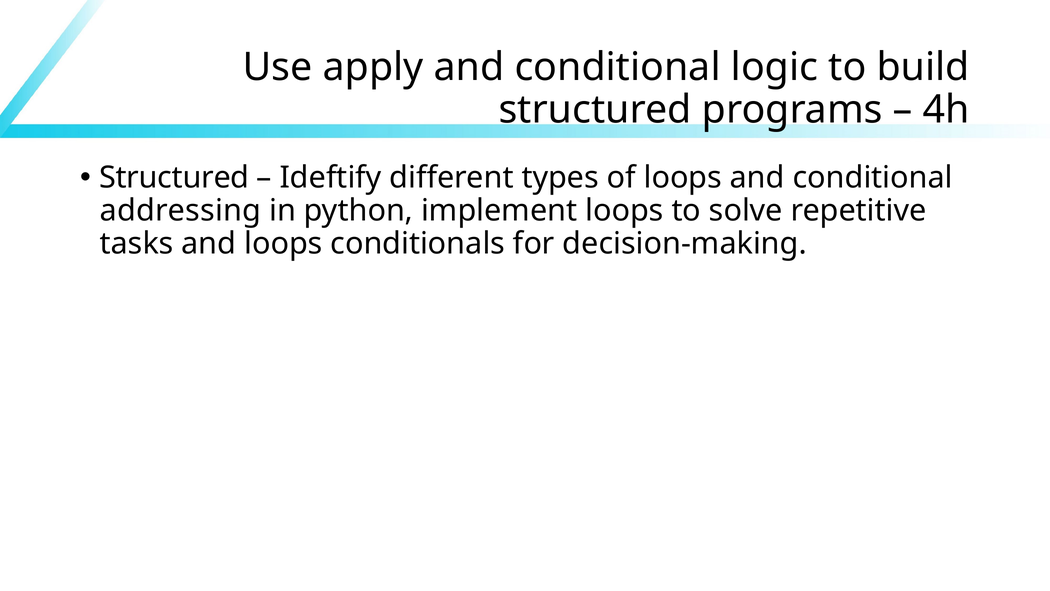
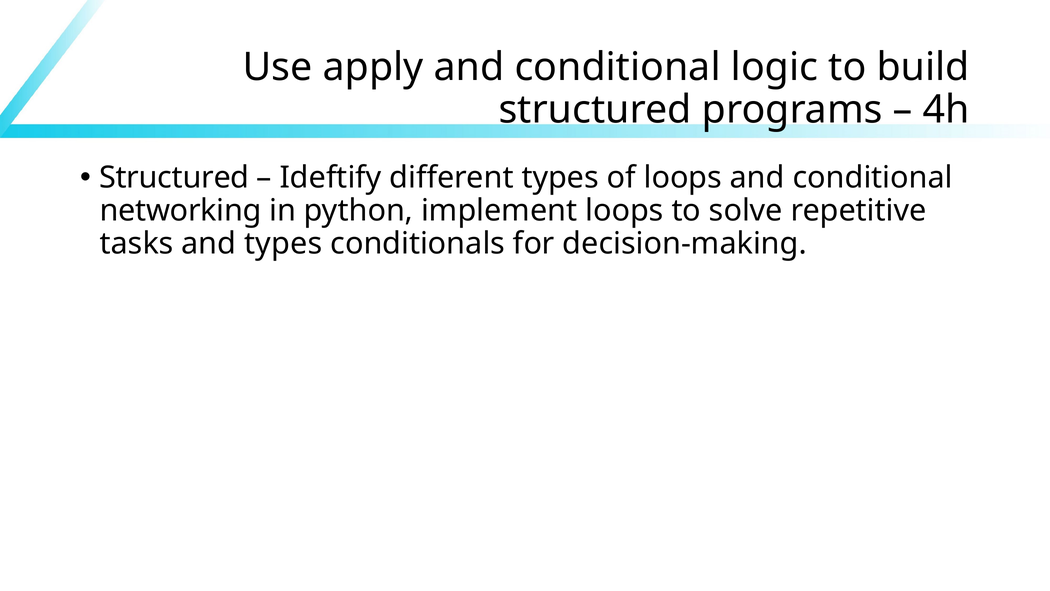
addressing: addressing -> networking (181, 211)
and loops: loops -> types (283, 244)
